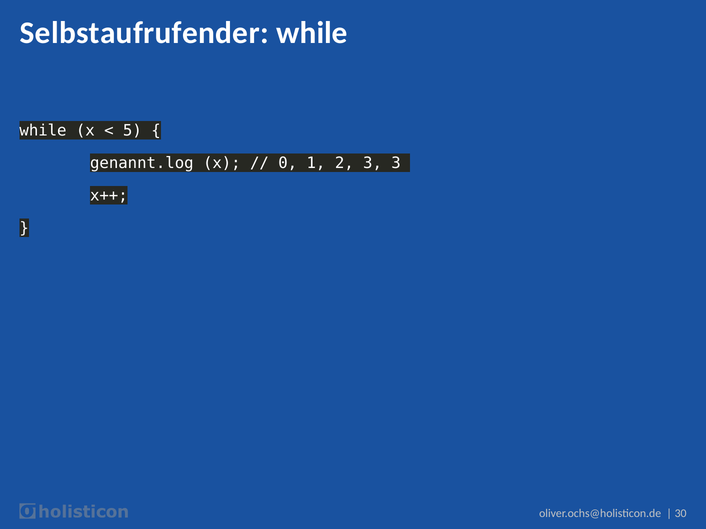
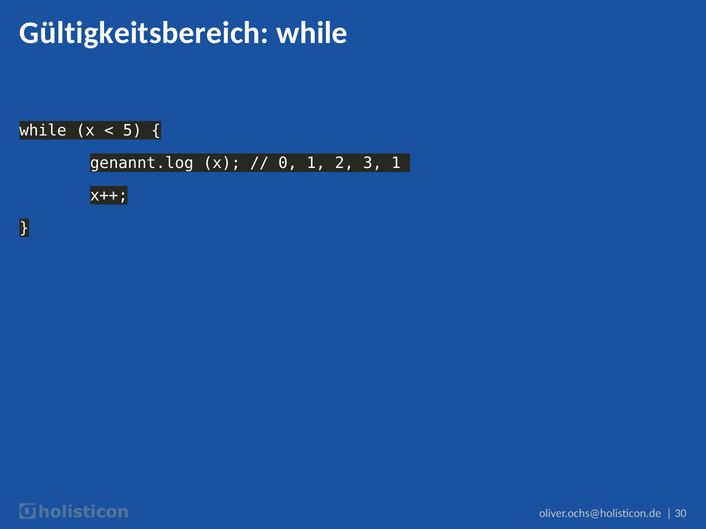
Selbstaufrufender: Selbstaufrufender -> Gültigkeitsbereich (144, 33)
3 3: 3 -> 1 (396, 163)
